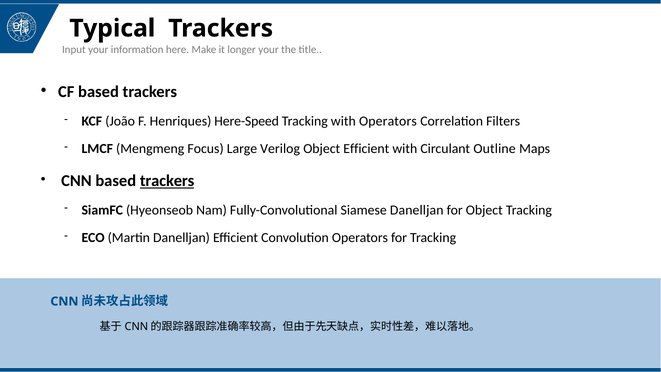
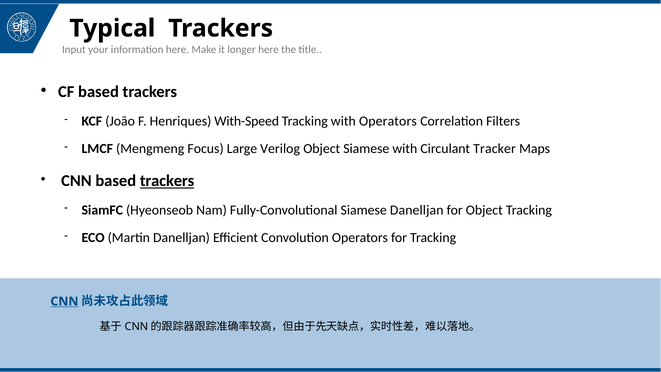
your: your -> here (269, 49)
Here-Speed: Here-Speed -> With-Speed (247, 121)
Object Efficient: Efficient -> Siamese (366, 149)
Outline: Outline -> Tracker (495, 149)
CNN underline: none -> present (64, 301)
